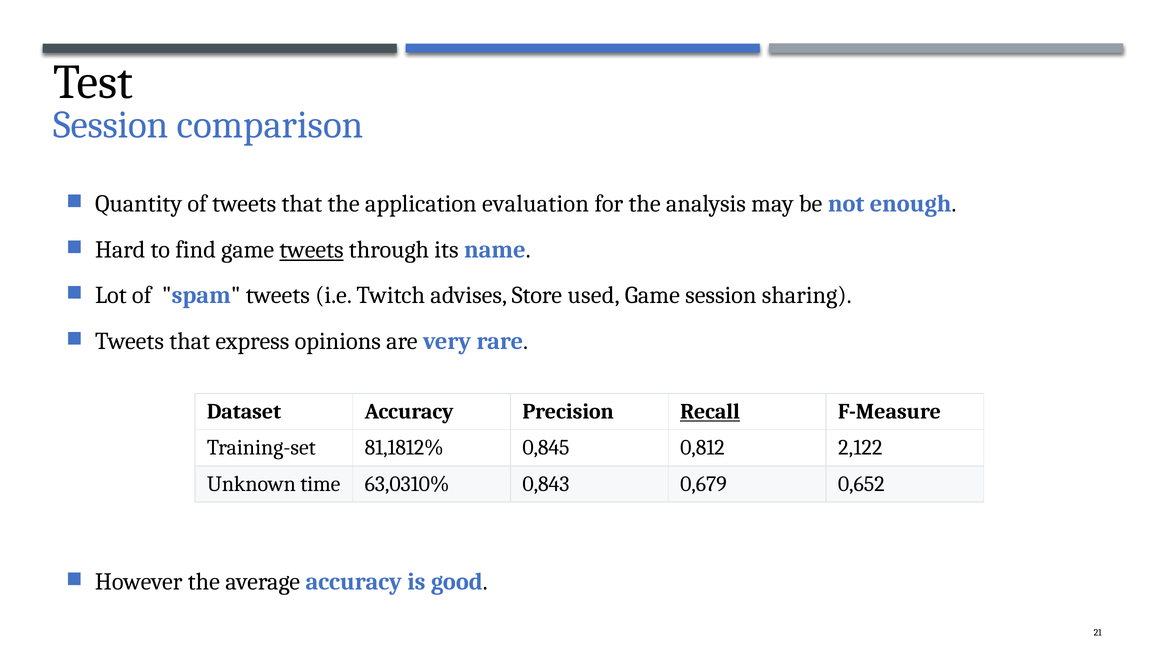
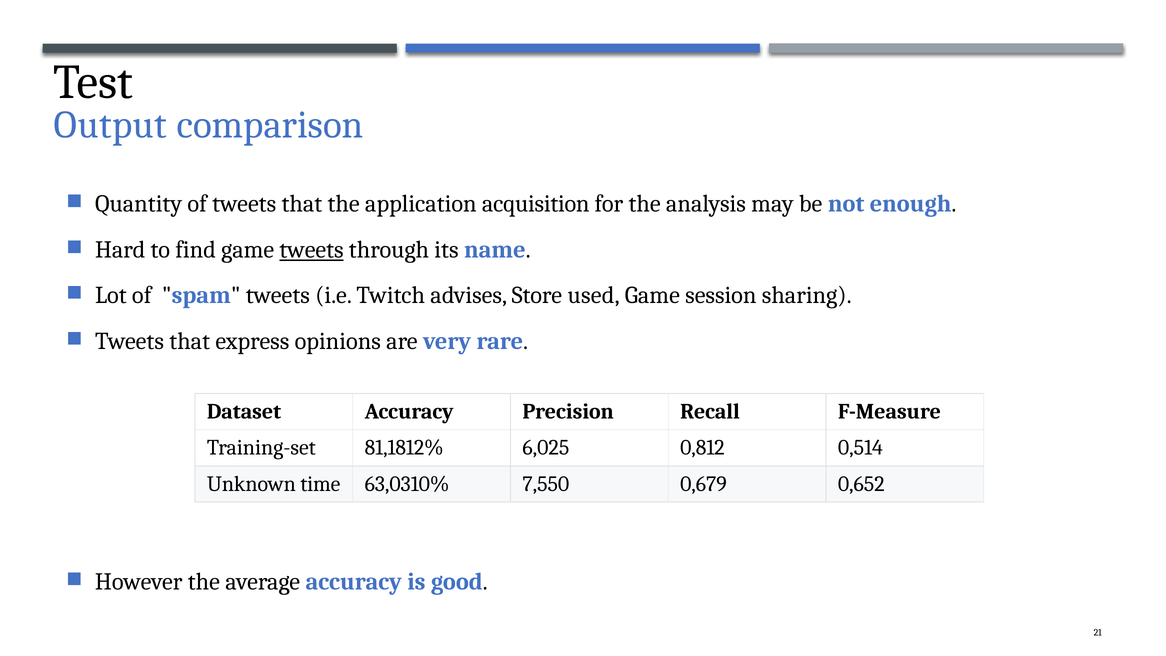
Session: Session -> Output (111, 125)
evaluation: evaluation -> acquisition (536, 204)
Recall underline: present -> none (710, 411)
0,845: 0,845 -> 6,025 (546, 448)
2,122: 2,122 -> 0,514 (860, 448)
0,843: 0,843 -> 7,550 (546, 484)
